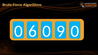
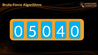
6: 6 -> 5 (32, 31)
9: 9 -> 4 (61, 31)
